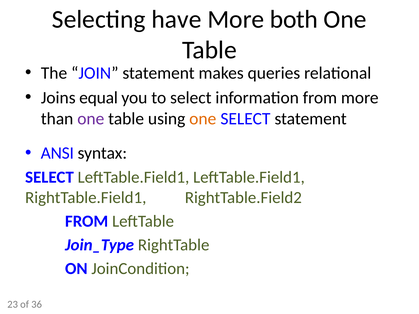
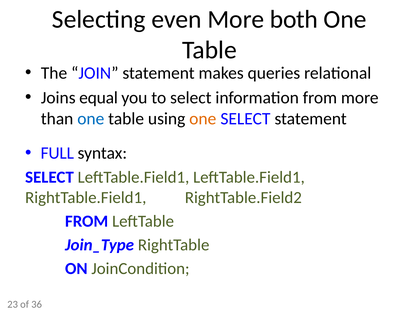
have: have -> even (177, 19)
one colour: purple -> blue (91, 119)
ANSI: ANSI -> FULL (57, 153)
